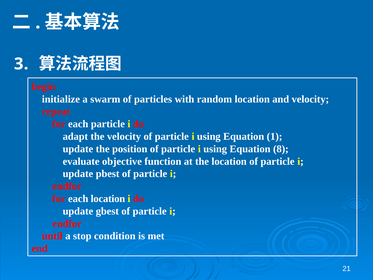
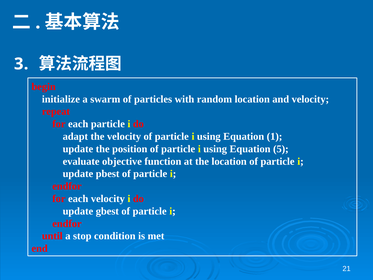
8: 8 -> 5 (281, 149)
each location: location -> velocity (108, 199)
